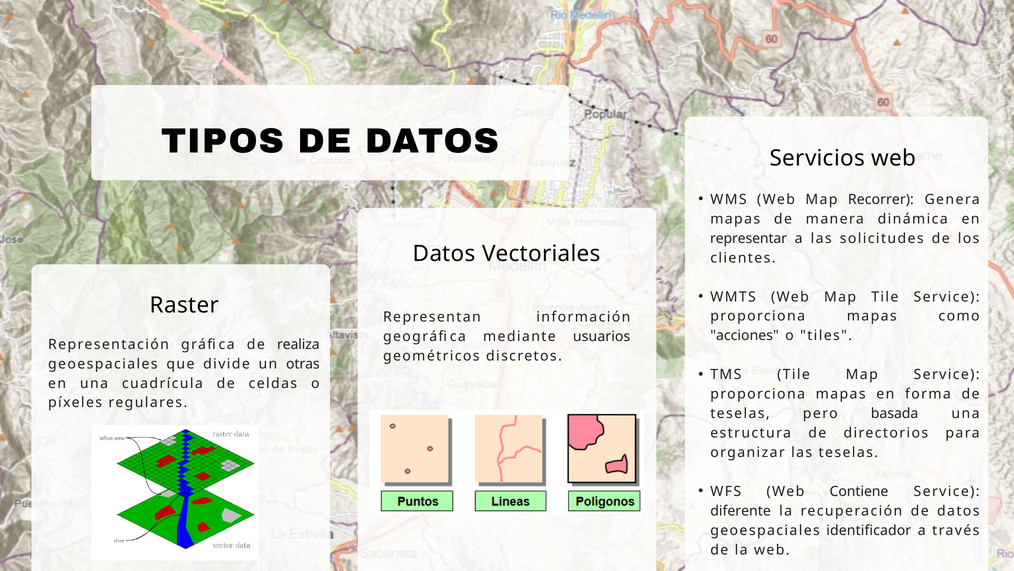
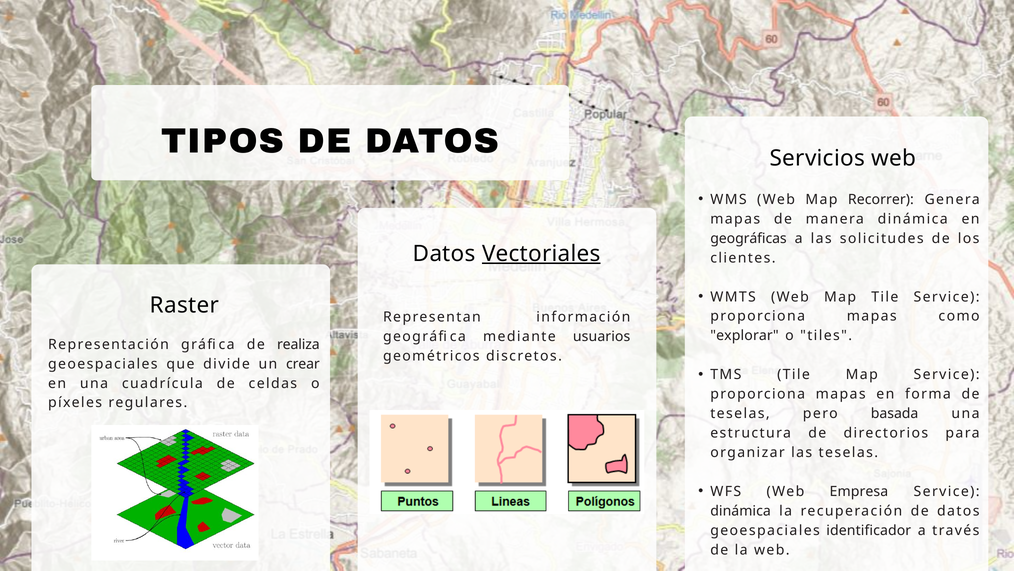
representar: representar -> geográficas (749, 238)
Vectoriales underline: none -> present (541, 253)
acciones: acciones -> explorar (744, 335)
otras: otras -> crear (303, 363)
Contiene: Contiene -> Empresa (859, 491)
diferente: diferente -> dinámica (741, 510)
